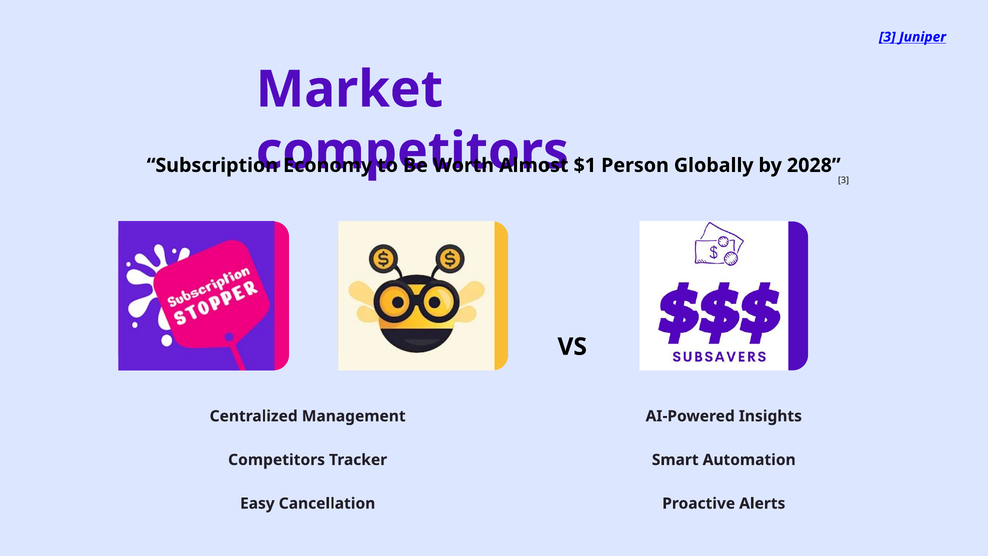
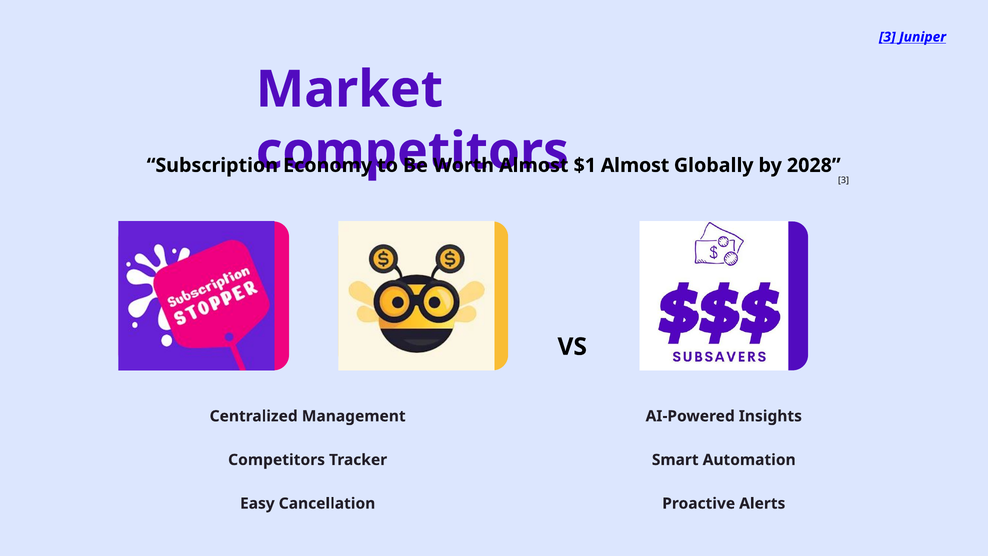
$1 Person: Person -> Almost (635, 165)
